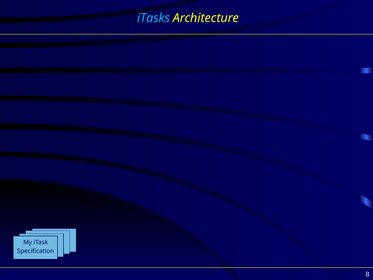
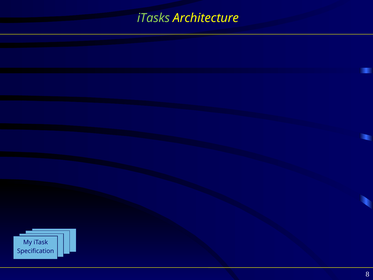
iTasks colour: light blue -> light green (154, 18)
